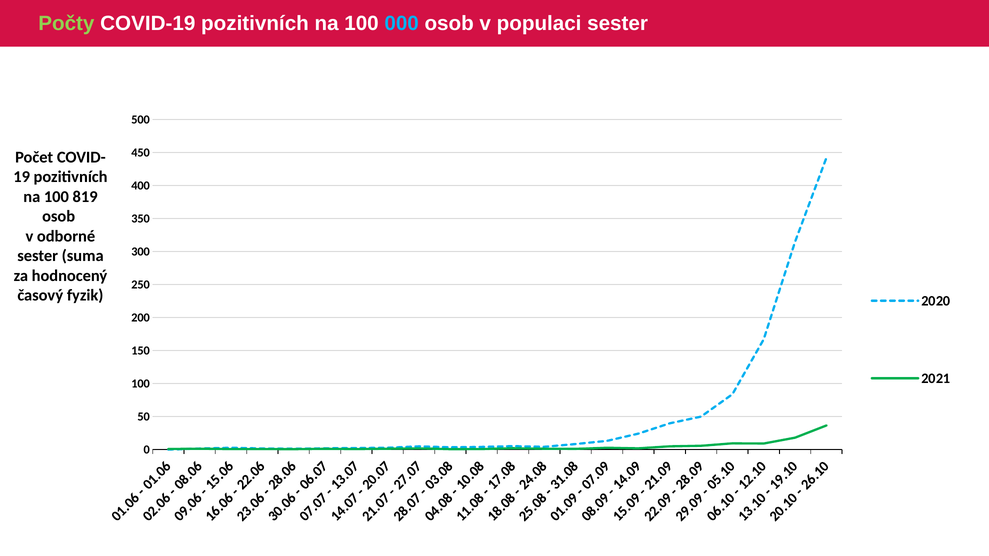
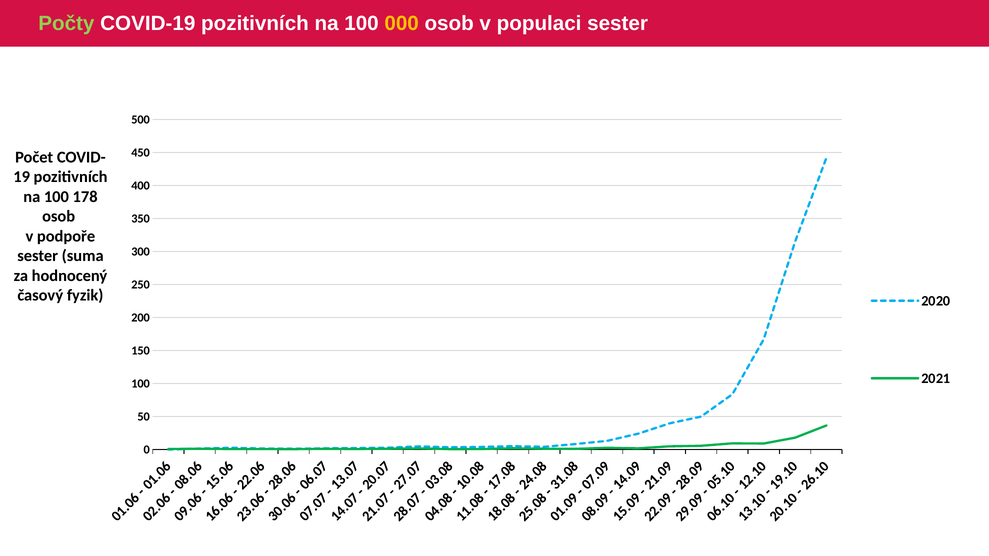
000 colour: light blue -> yellow (402, 23)
819: 819 -> 178 (85, 197)
odborné: odborné -> podpoře (66, 236)
